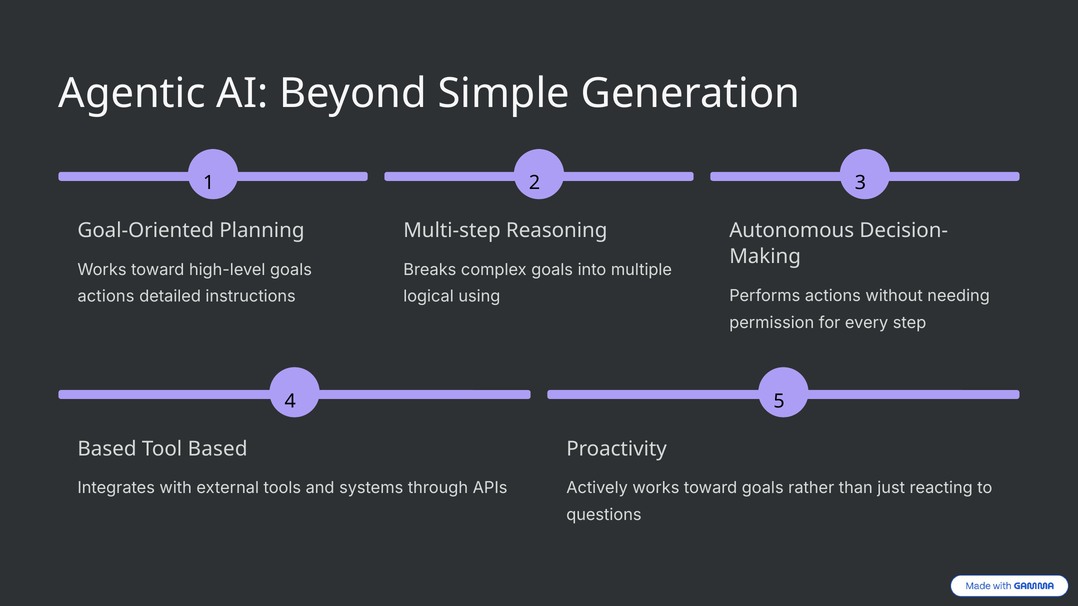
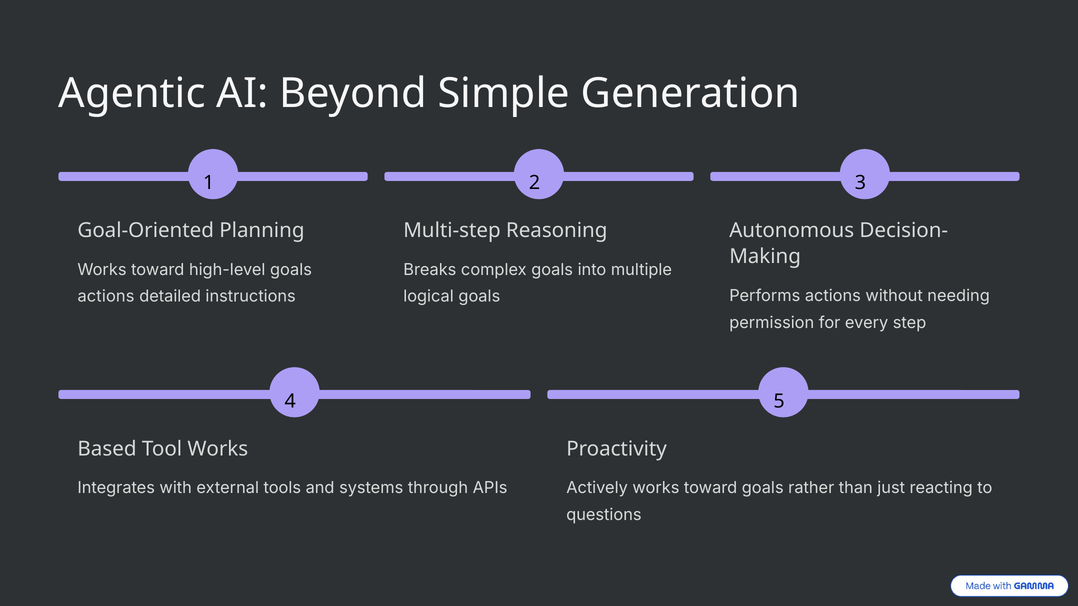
logical using: using -> goals (479, 297)
Tool Based: Based -> Works (218, 449)
